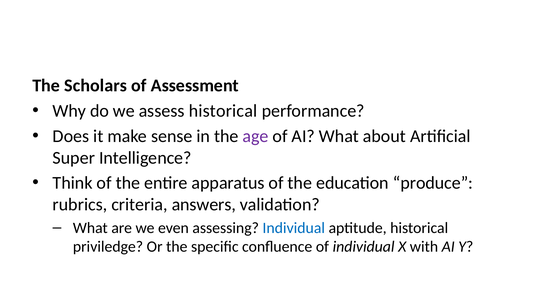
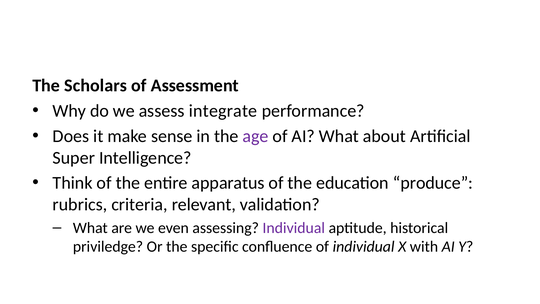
assess historical: historical -> integrate (223, 111)
answers: answers -> relevant (204, 204)
Individual colour: blue -> purple (294, 228)
